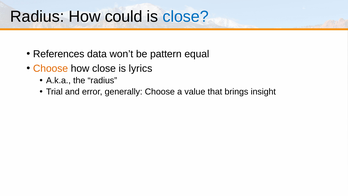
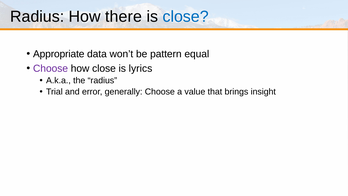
could: could -> there (124, 17)
References: References -> Appropriate (59, 54)
Choose colour: orange -> purple (51, 68)
